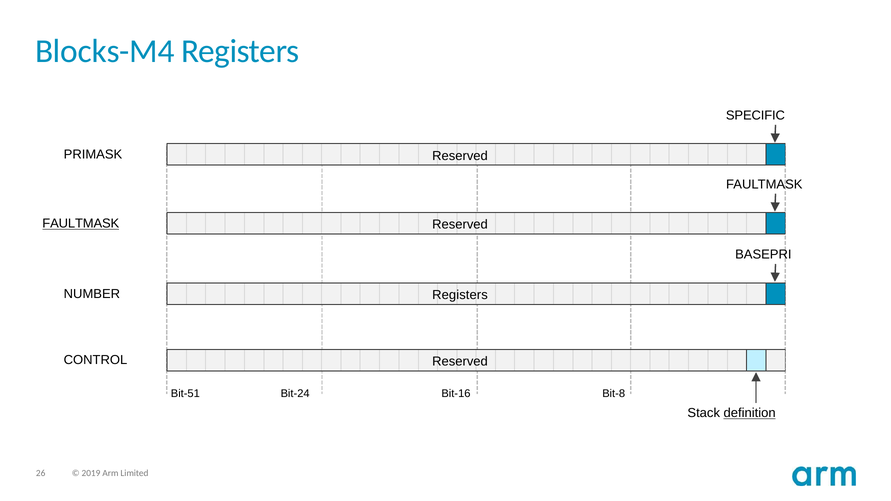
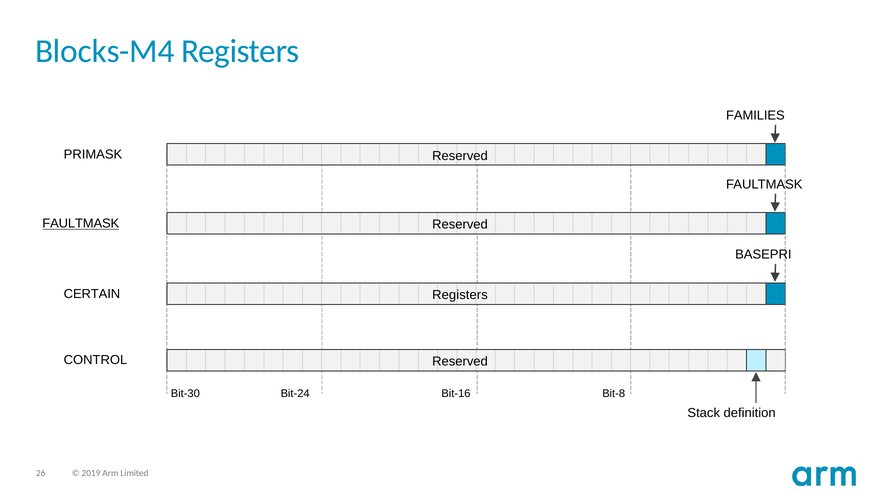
SPECIFIC: SPECIFIC -> FAMILIES (755, 116)
NUMBER: NUMBER -> CERTAIN (92, 294)
Bit-51: Bit-51 -> Bit-30 (185, 394)
definition underline: present -> none (750, 413)
